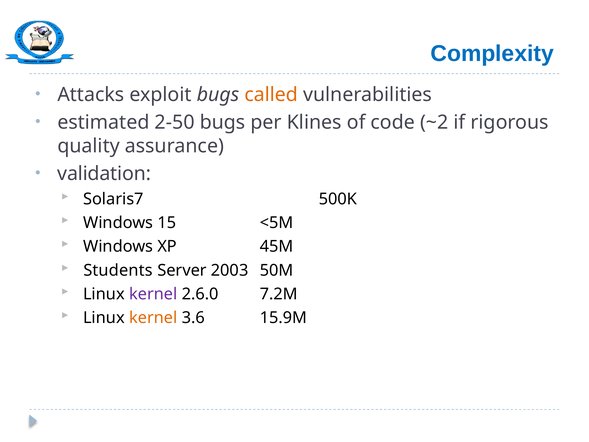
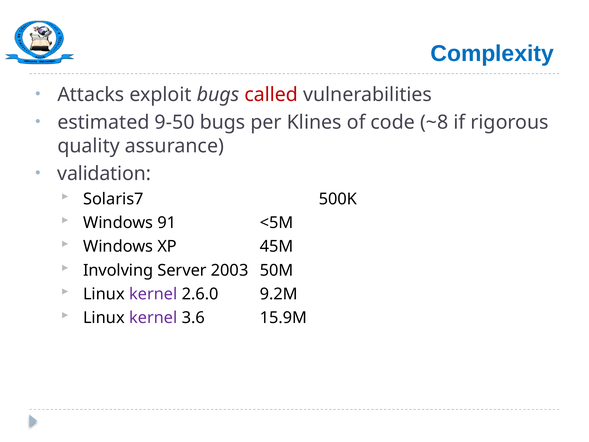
called colour: orange -> red (271, 95)
2-50: 2-50 -> 9-50 (175, 122)
~2: ~2 -> ~8 (434, 122)
15: 15 -> 91 (167, 223)
Students: Students -> Involving (118, 270)
7.2M: 7.2M -> 9.2M (279, 294)
kernel colour: orange -> purple (153, 318)
